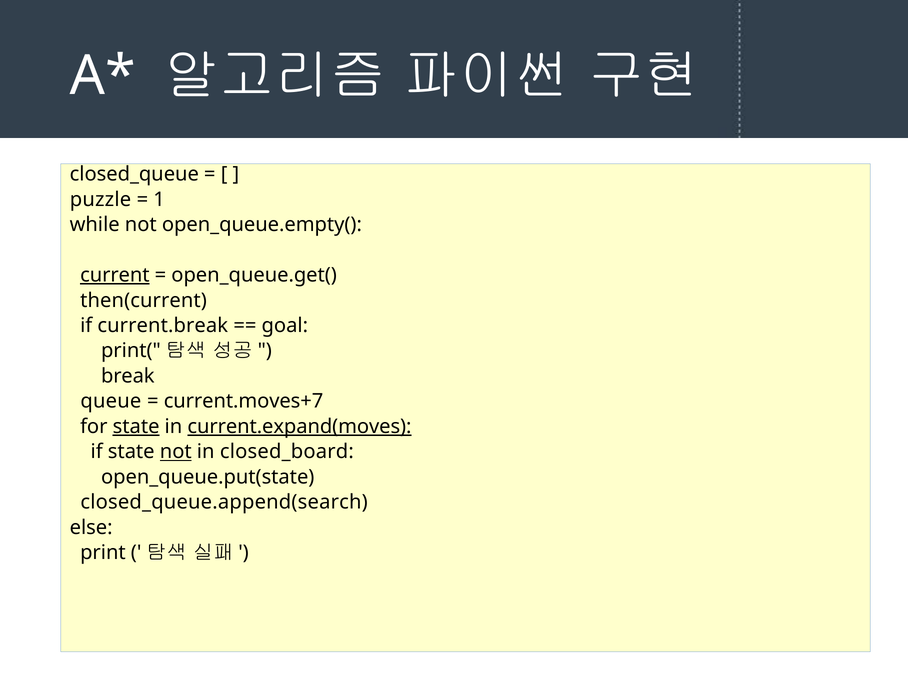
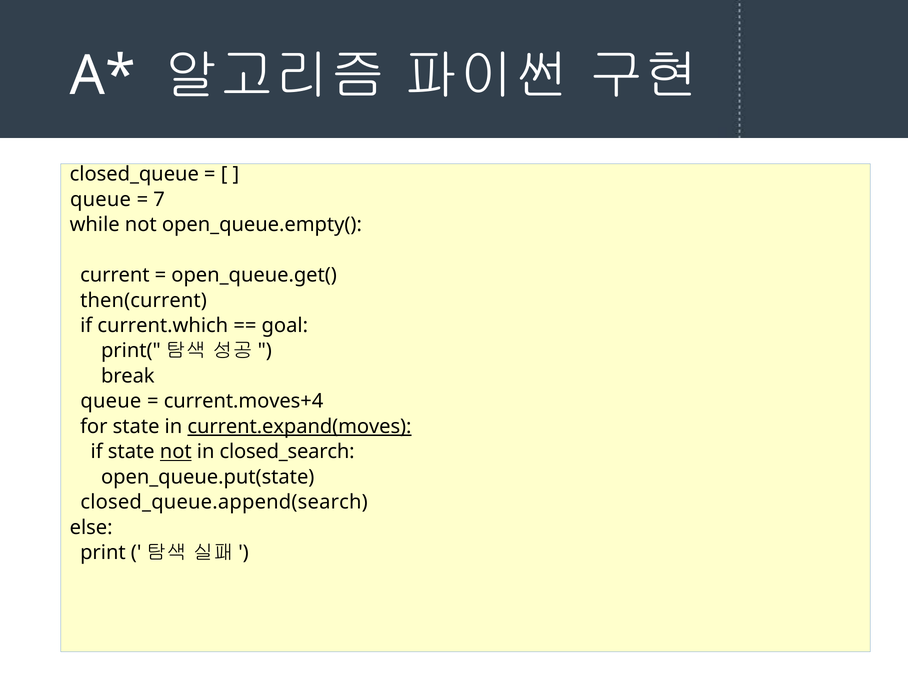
puzzle: puzzle -> queue (100, 199)
1: 1 -> 7 (159, 199)
current underline: present -> none (115, 275)
current.break: current.break -> current.which (163, 326)
current.moves+7: current.moves+7 -> current.moves+4 (244, 401)
state underline: present -> none (136, 427)
closed_board: closed_board -> closed_search (287, 452)
